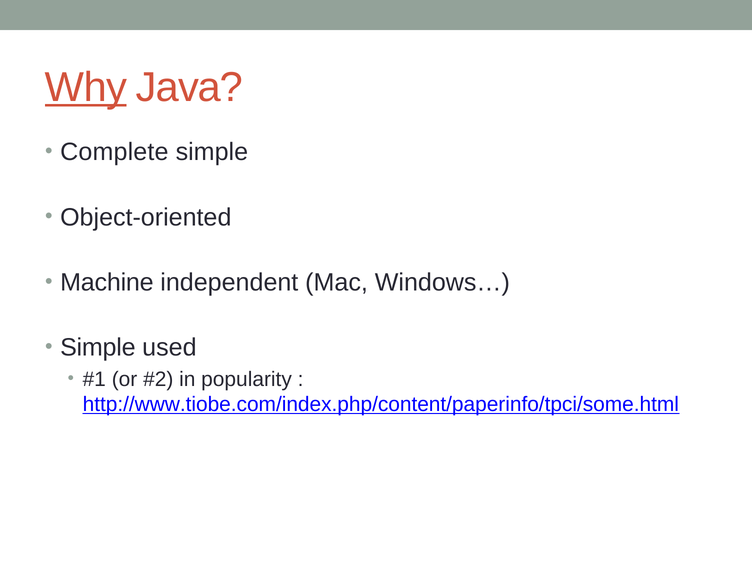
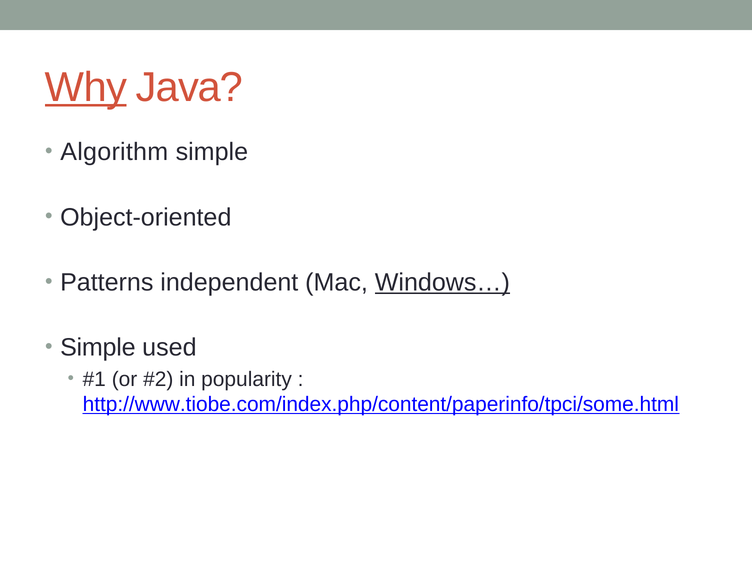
Complete: Complete -> Algorithm (114, 152)
Machine: Machine -> Patterns (107, 282)
Windows… underline: none -> present (442, 282)
